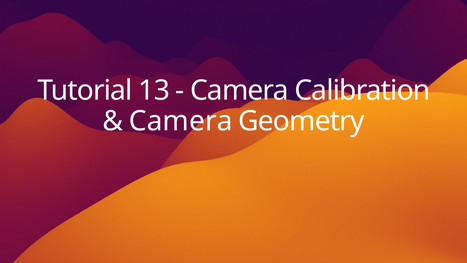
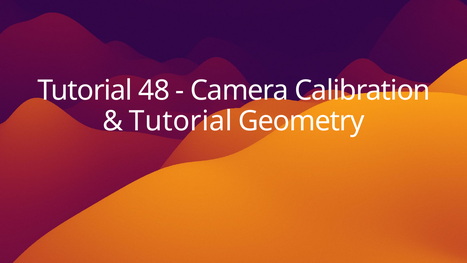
13: 13 -> 48 (154, 90)
Camera: Camera -> Tutorial (181, 121)
